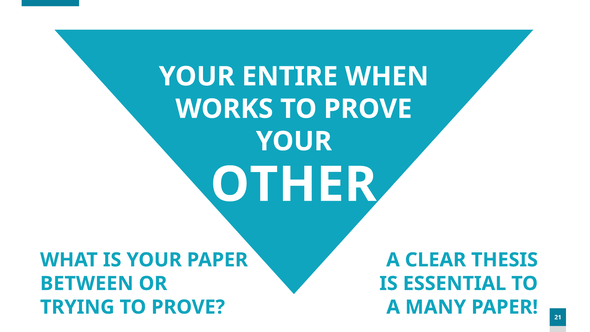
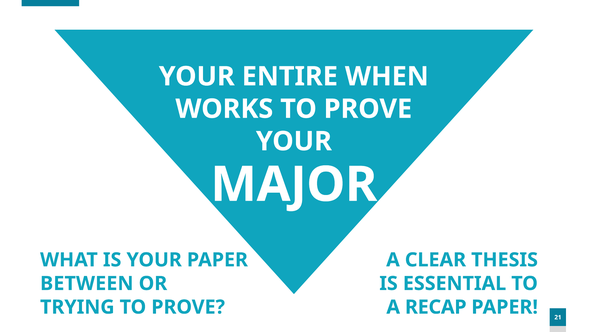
OTHER: OTHER -> MAJOR (294, 185)
MANY: MANY -> RECAP (436, 307)
